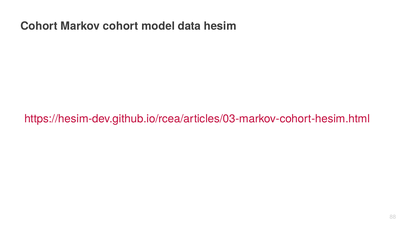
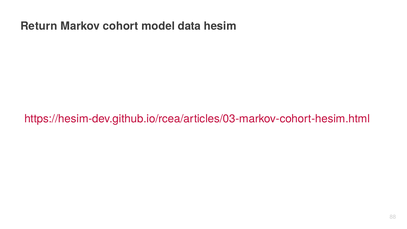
Cohort: Cohort -> Return (39, 26)
